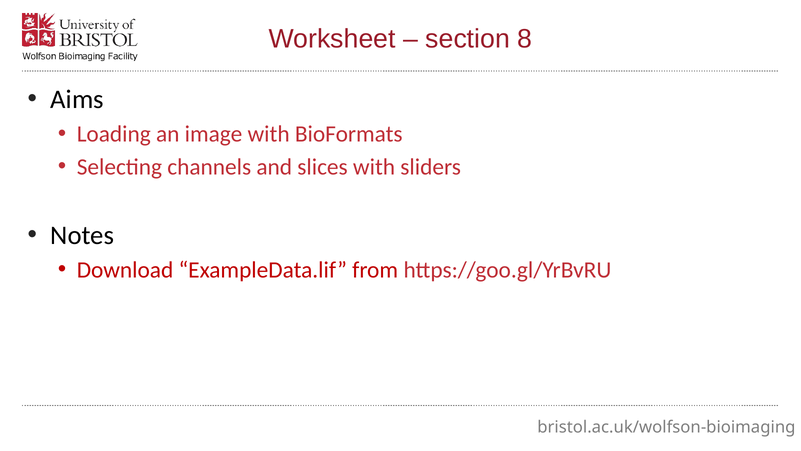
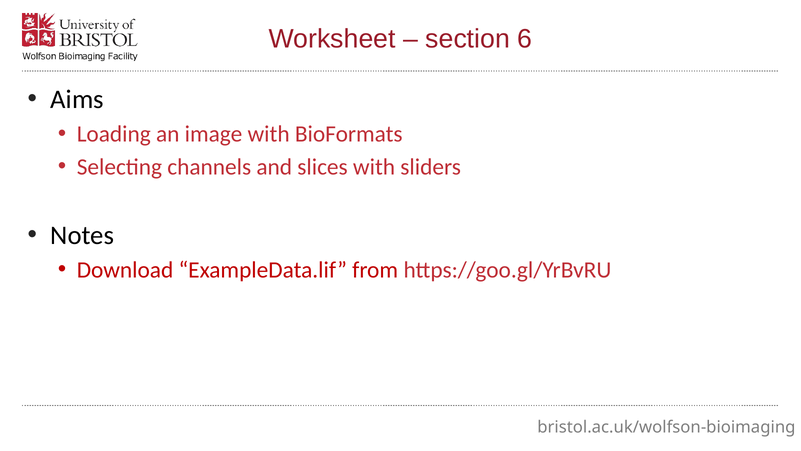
8: 8 -> 6 (525, 39)
